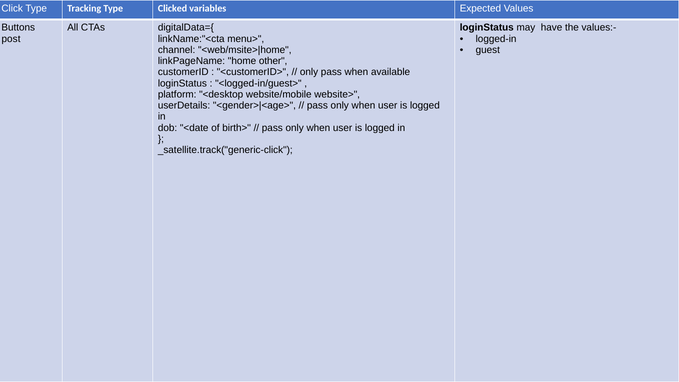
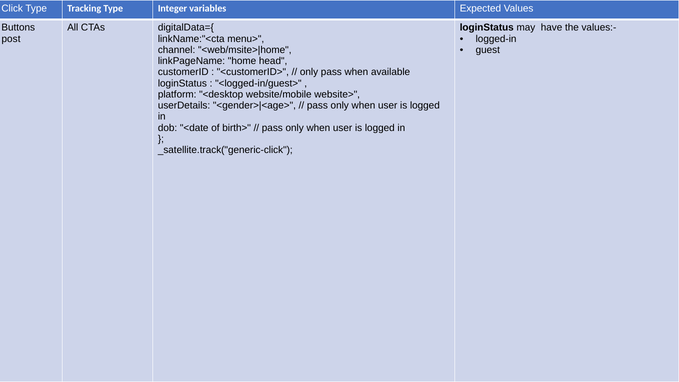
Clicked: Clicked -> Integer (173, 9)
other: other -> head (273, 61)
